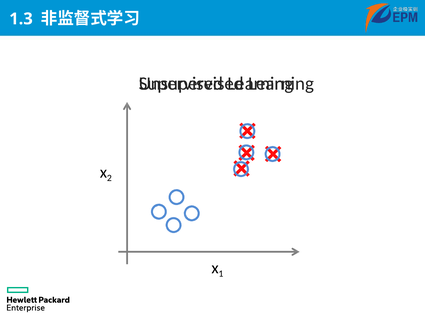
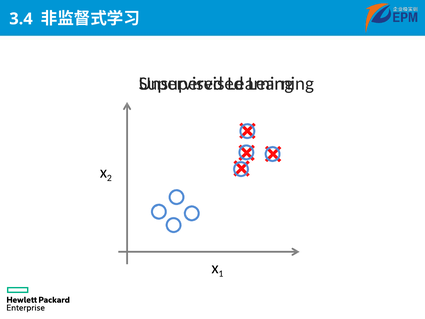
1.3: 1.3 -> 3.4 (21, 19)
